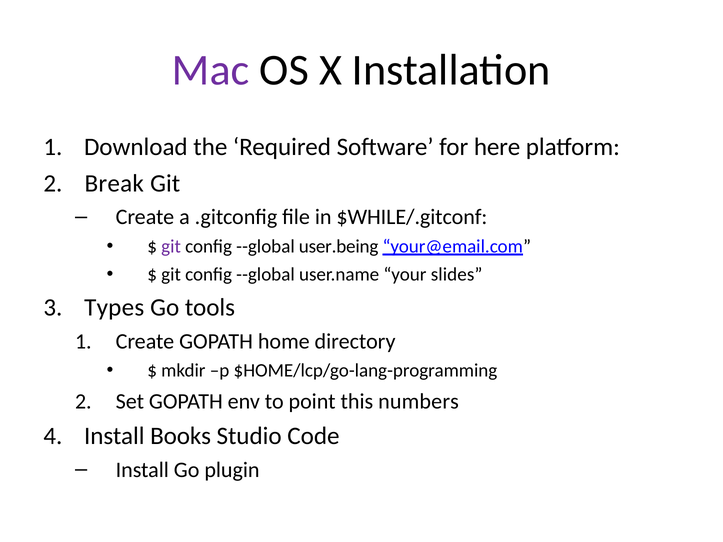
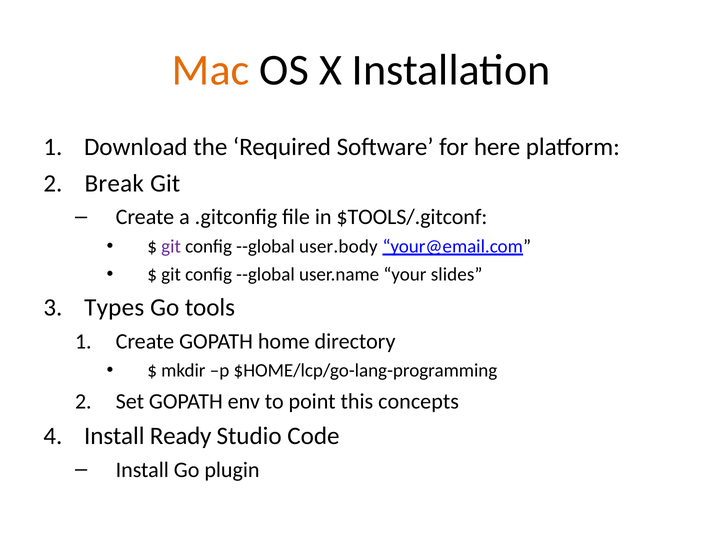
Mac colour: purple -> orange (211, 70)
$WHILE/.gitconf: $WHILE/.gitconf -> $TOOLS/.gitconf (412, 217)
user.being: user.being -> user.body (338, 247)
numbers: numbers -> concepts (419, 401)
Books: Books -> Ready (181, 436)
